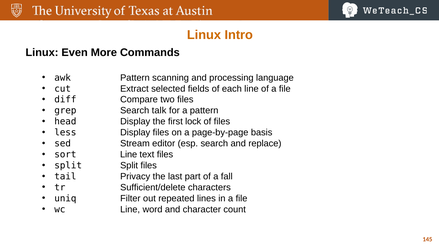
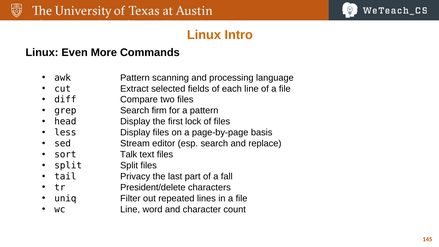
talk: talk -> firm (159, 111)
sort Line: Line -> Talk (129, 154)
Sufficient/delete: Sufficient/delete -> President/delete (153, 187)
